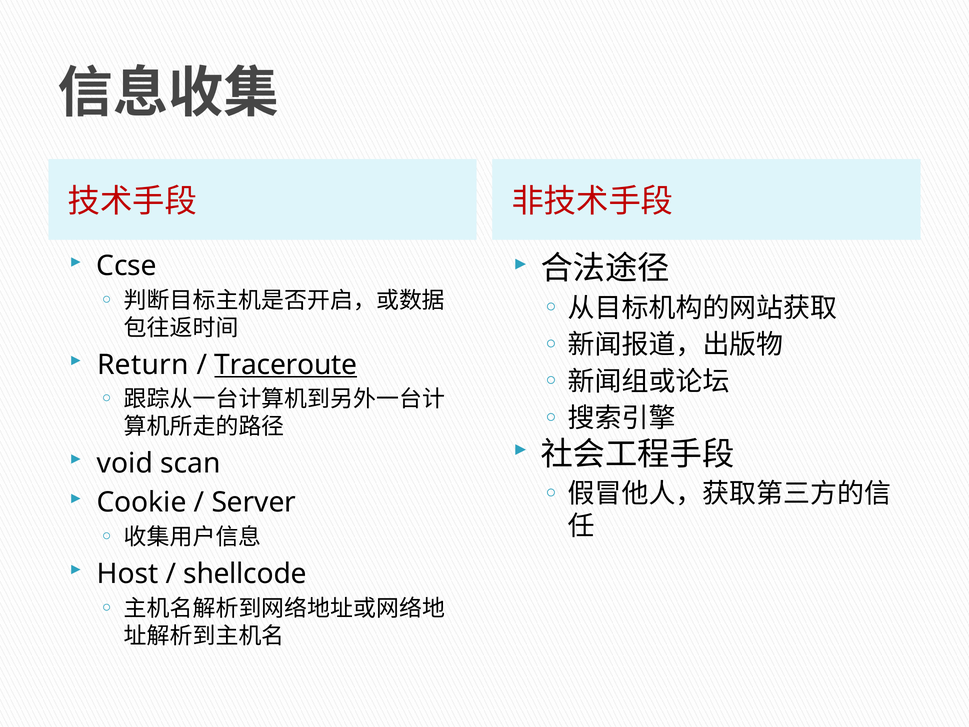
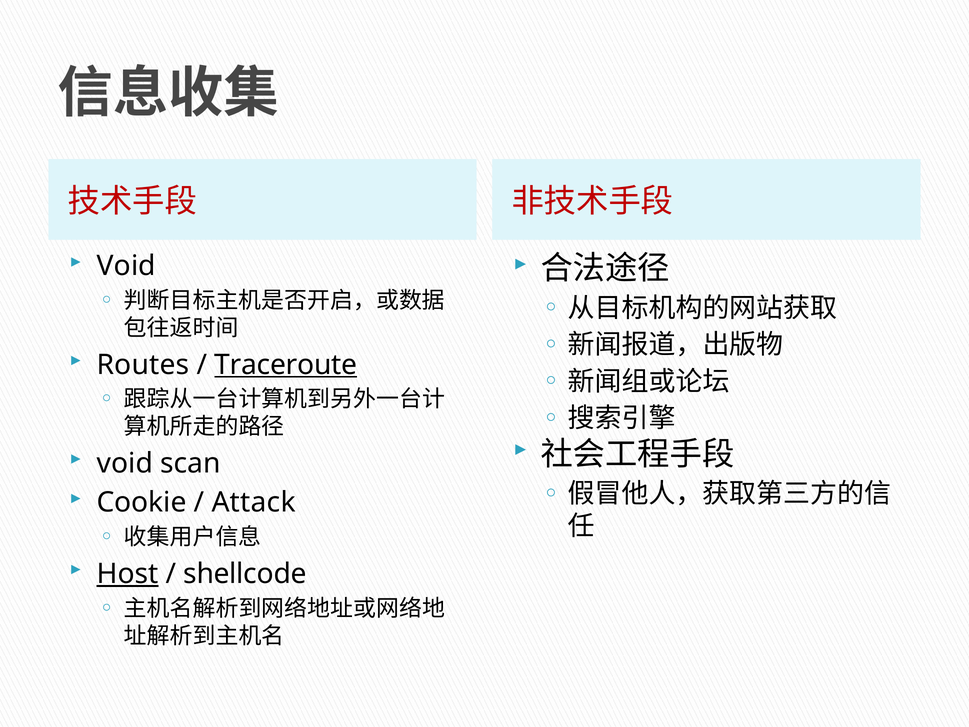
Ccse: Ccse -> Void (126, 266)
Return: Return -> Routes (143, 365)
Server: Server -> Attack (254, 502)
Host underline: none -> present (128, 574)
